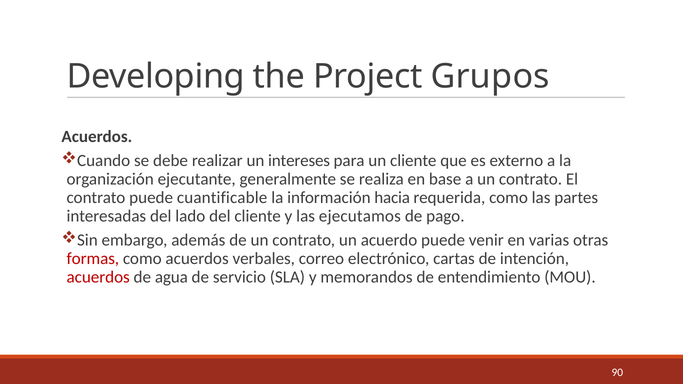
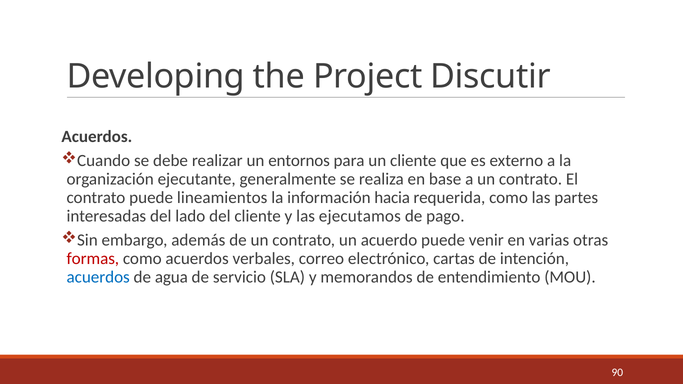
Grupos: Grupos -> Discutir (490, 77)
intereses: intereses -> entornos (299, 161)
cuantificable: cuantificable -> lineamientos (222, 198)
acuerdos colour: red -> blue (98, 277)
